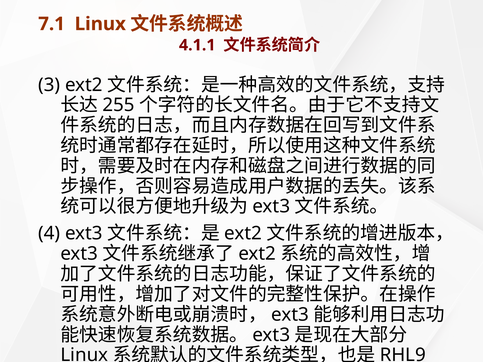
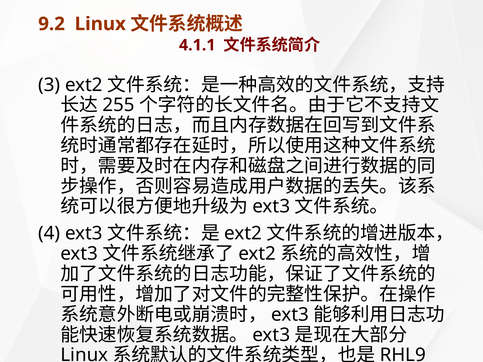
7.1: 7.1 -> 9.2 (52, 24)
